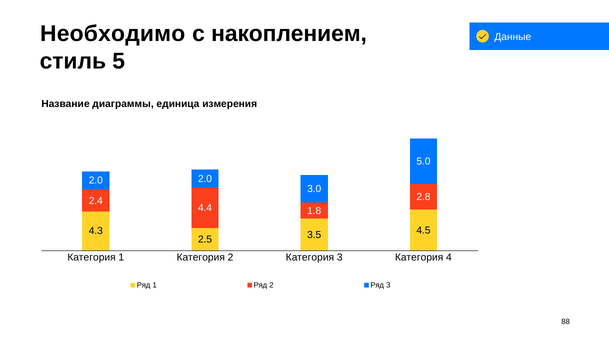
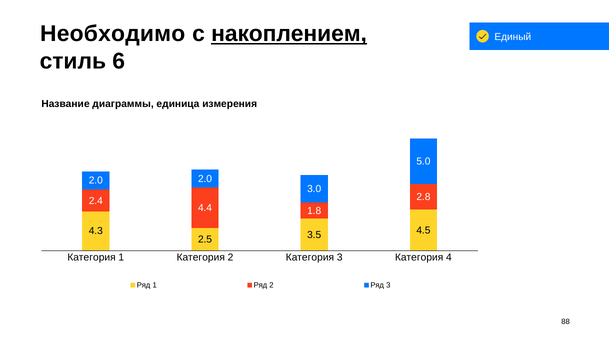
накоплением underline: none -> present (289, 34)
Данные: Данные -> Единый (513, 37)
5: 5 -> 6 (119, 61)
